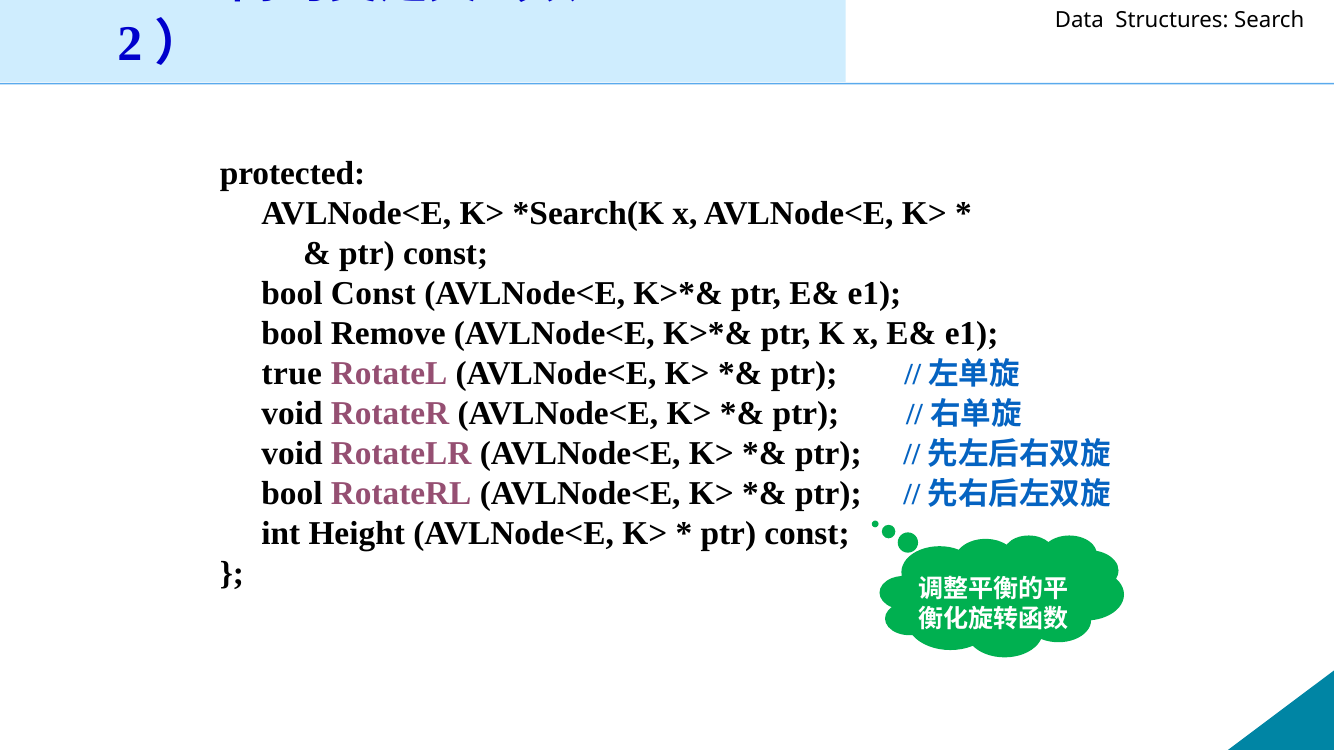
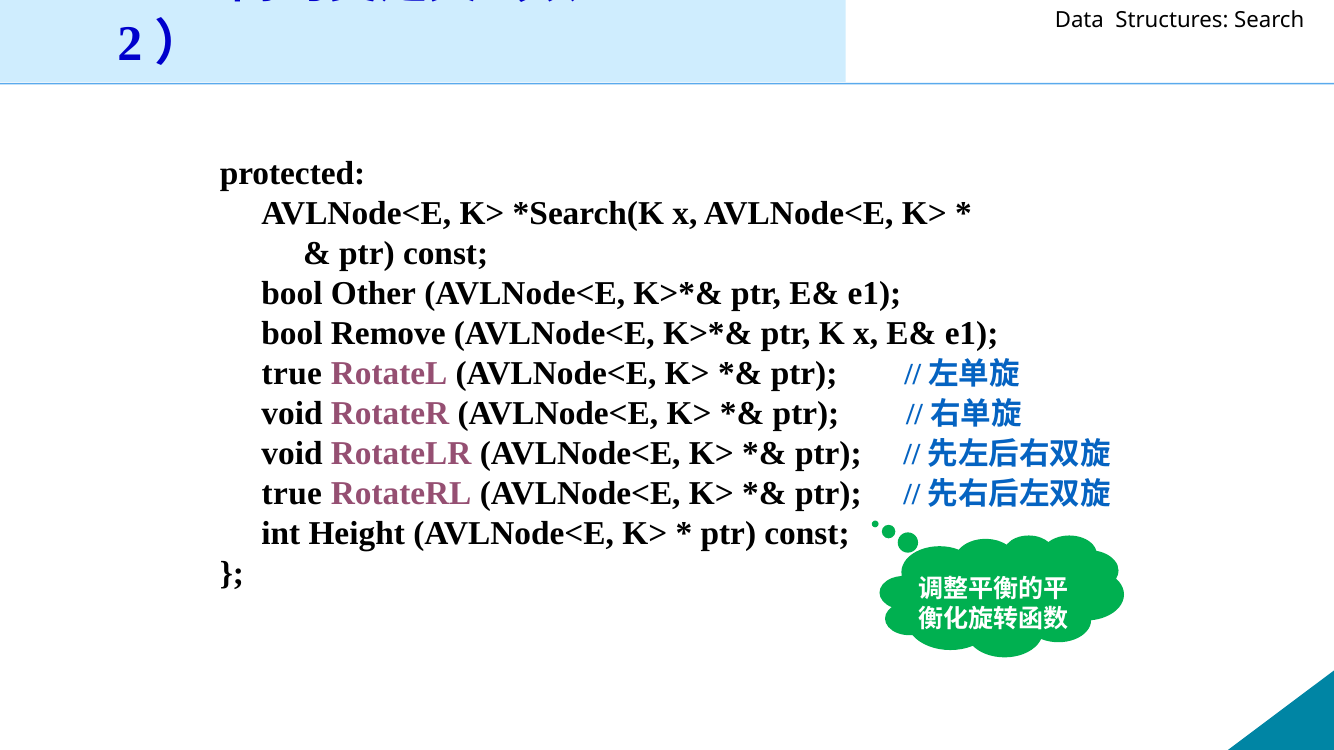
bool Const: Const -> Other (373, 294)
bool: bool -> true (292, 494)
